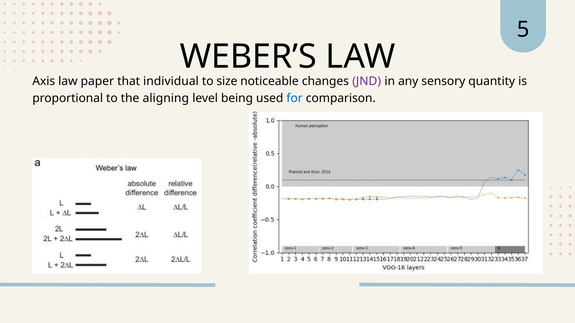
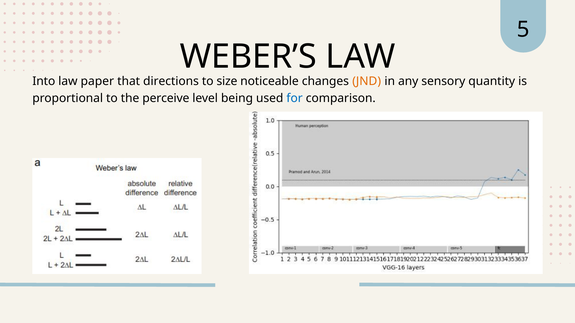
Axis: Axis -> Into (44, 81)
individual: individual -> directions (171, 81)
JND colour: purple -> orange (367, 81)
aligning: aligning -> perceive (166, 98)
